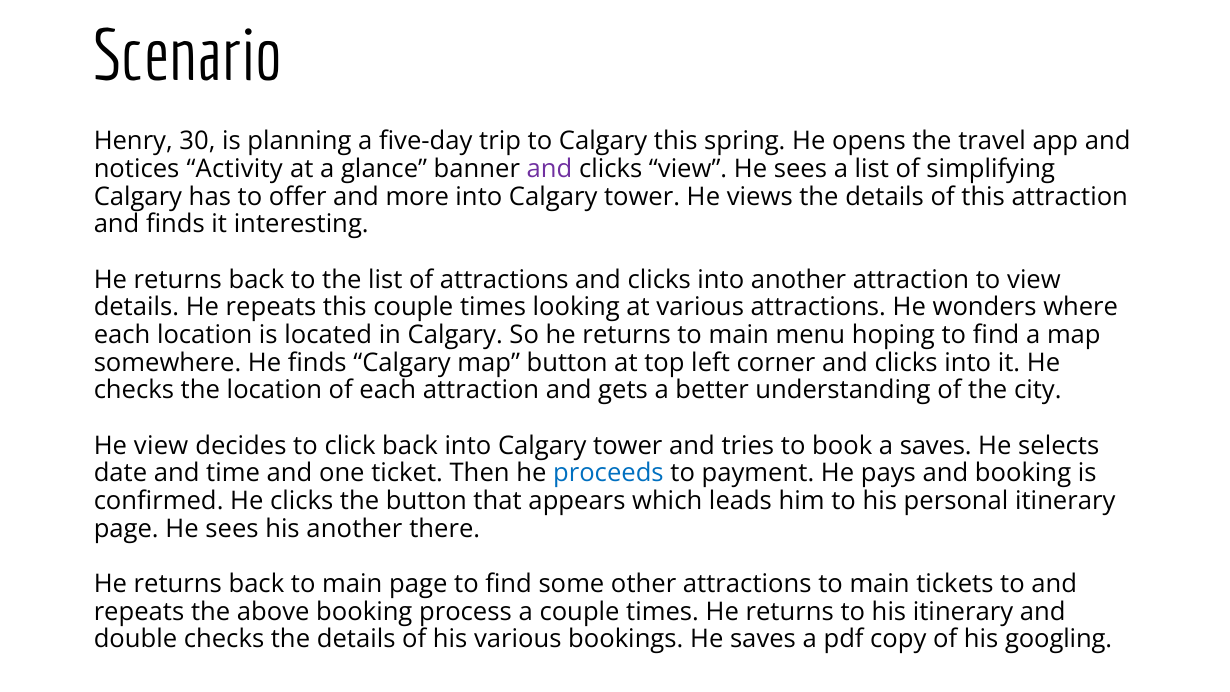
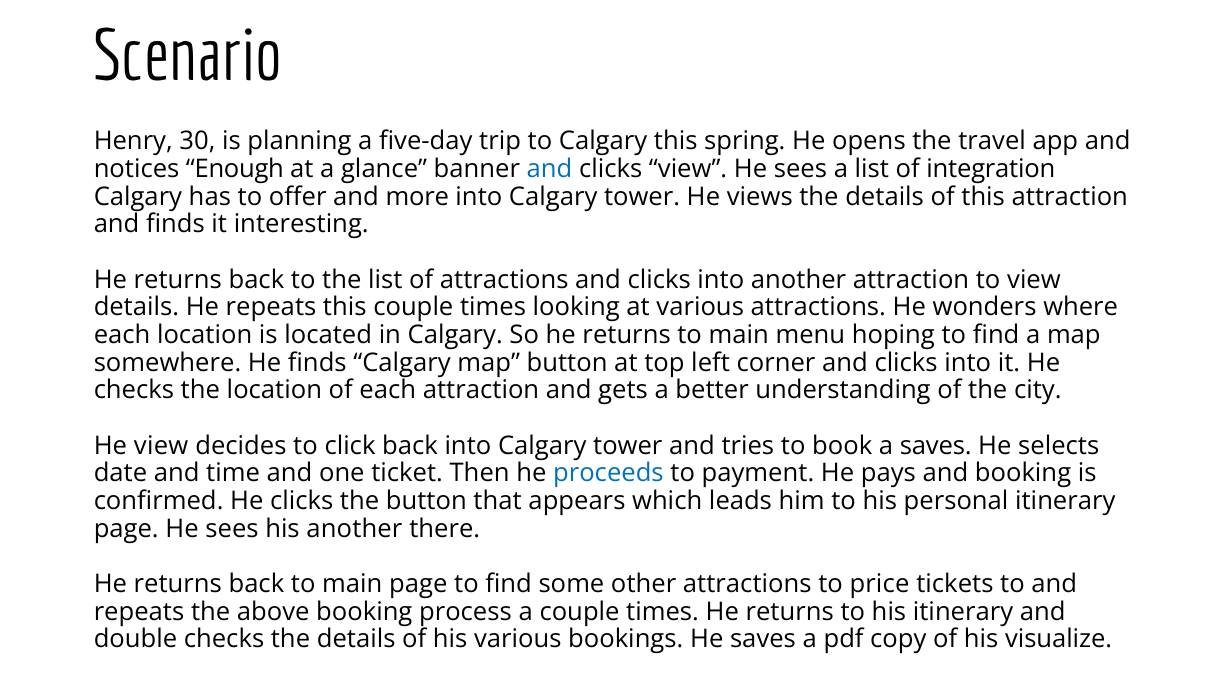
Activity: Activity -> Enough (235, 169)
and colour: purple -> blue (550, 169)
simplifying: simplifying -> integration (991, 169)
attractions to main: main -> price (879, 584)
googling: googling -> visualize (1059, 639)
